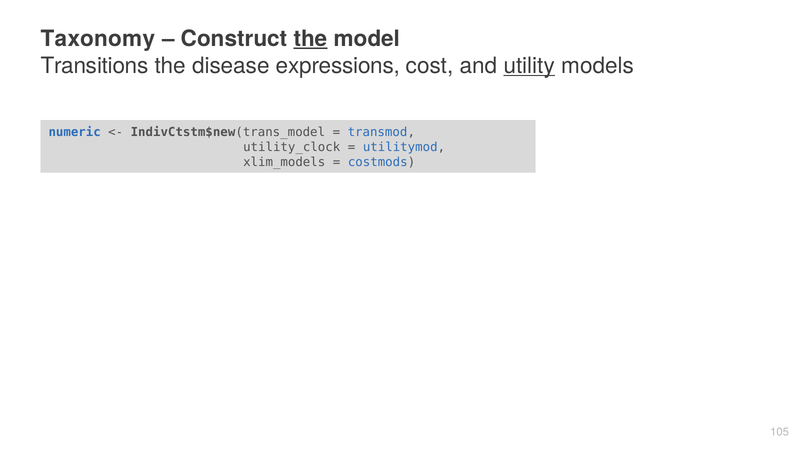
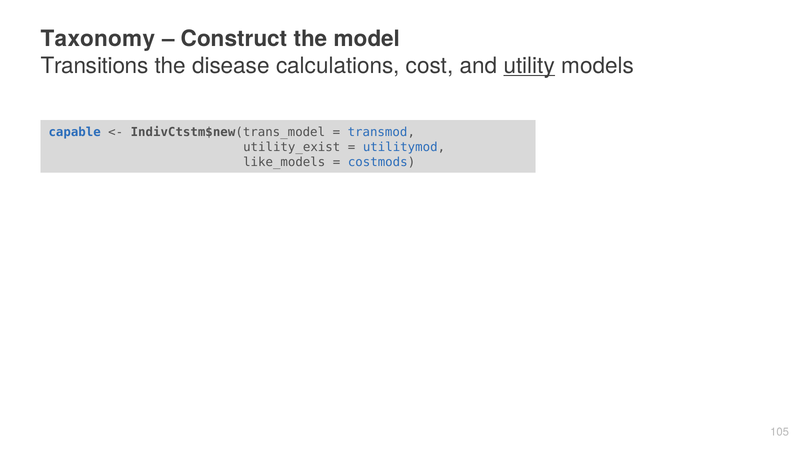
the underline: present -> none (311, 39)
expressions: expressions -> calculations (338, 66)
numeric: numeric -> capable (75, 132)
utility_clock: utility_clock -> utility_exist (292, 147)
xlim_models: xlim_models -> like_models (284, 162)
